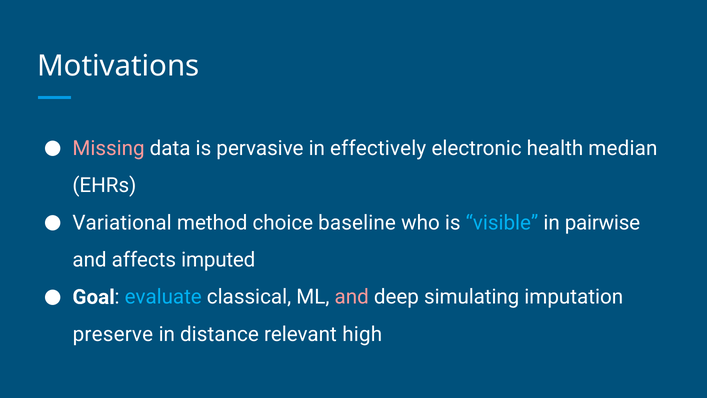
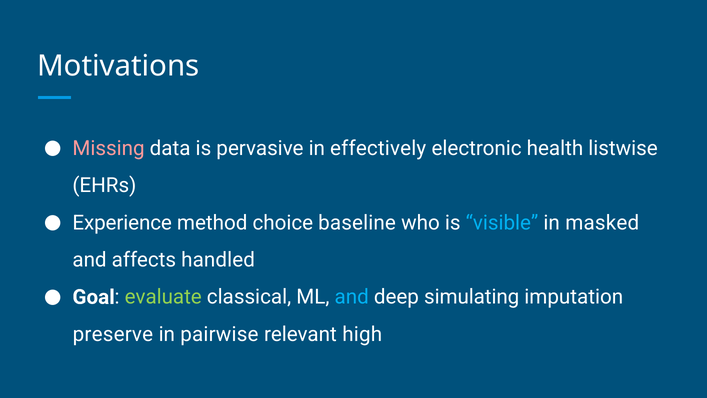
median: median -> listwise (623, 148)
Variational: Variational -> Experience (122, 223)
pairwise: pairwise -> masked (602, 223)
imputed: imputed -> handled (218, 260)
evaluate colour: light blue -> light green (163, 297)
and colour: pink -> light blue (352, 297)
distance: distance -> pairwise (219, 334)
